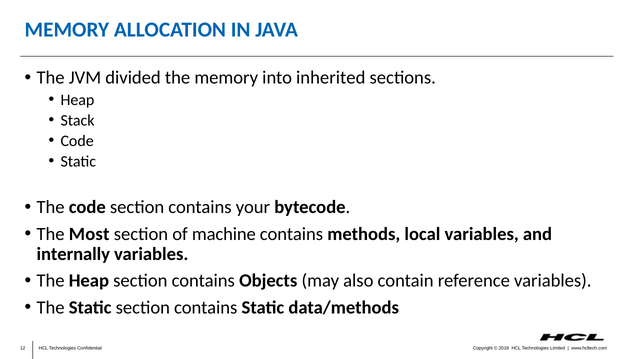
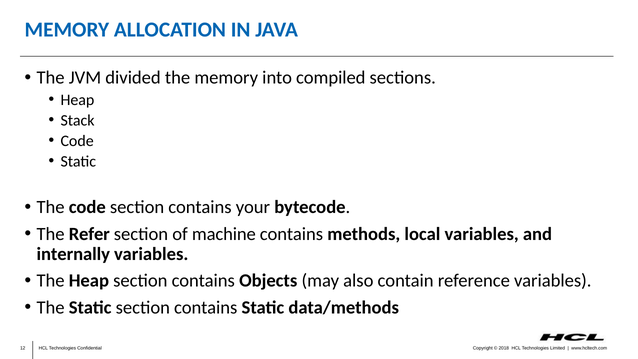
inherited: inherited -> compiled (331, 78)
Most: Most -> Refer (89, 234)
